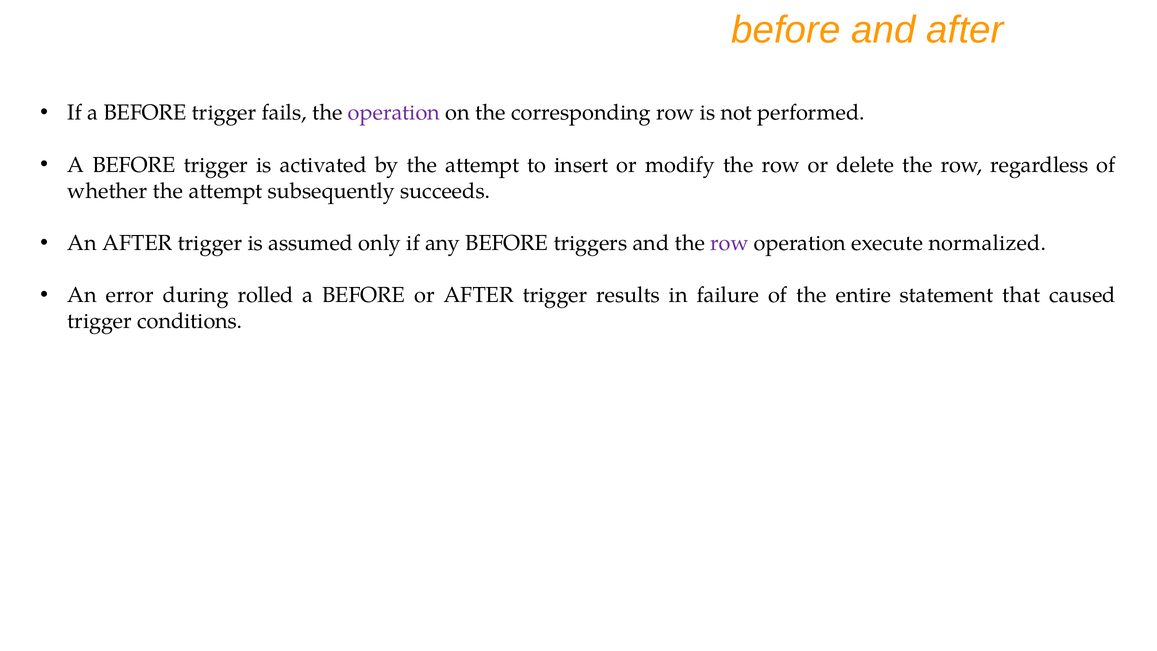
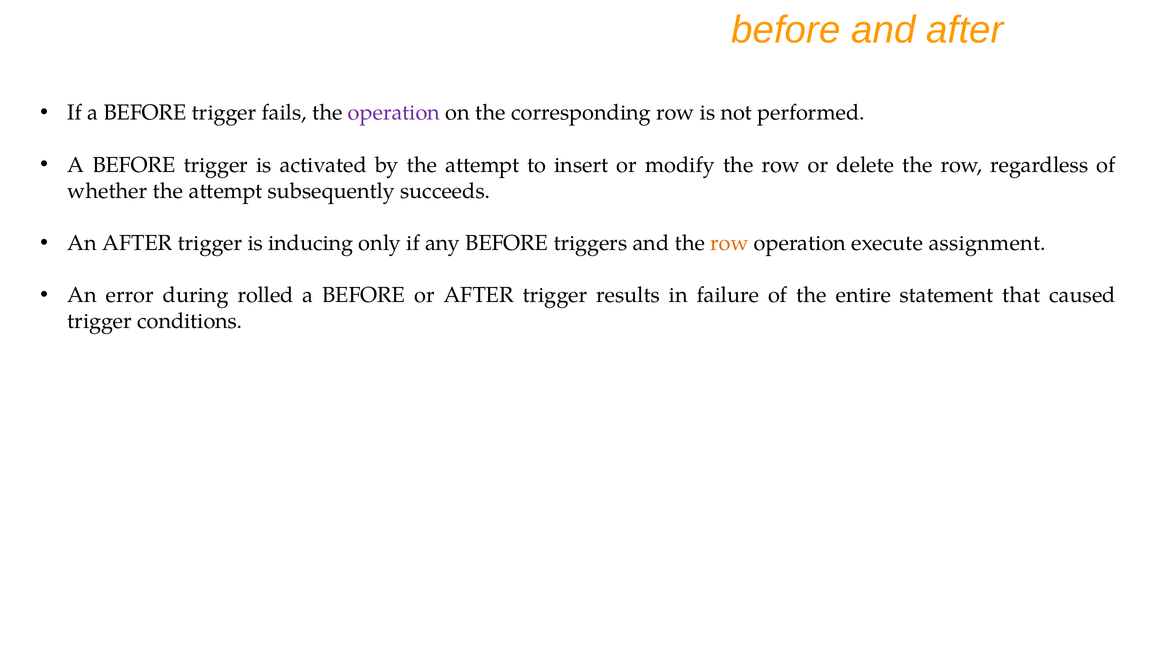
assumed: assumed -> inducing (311, 243)
row colour: purple -> orange (730, 243)
normalized: normalized -> assignment (987, 243)
